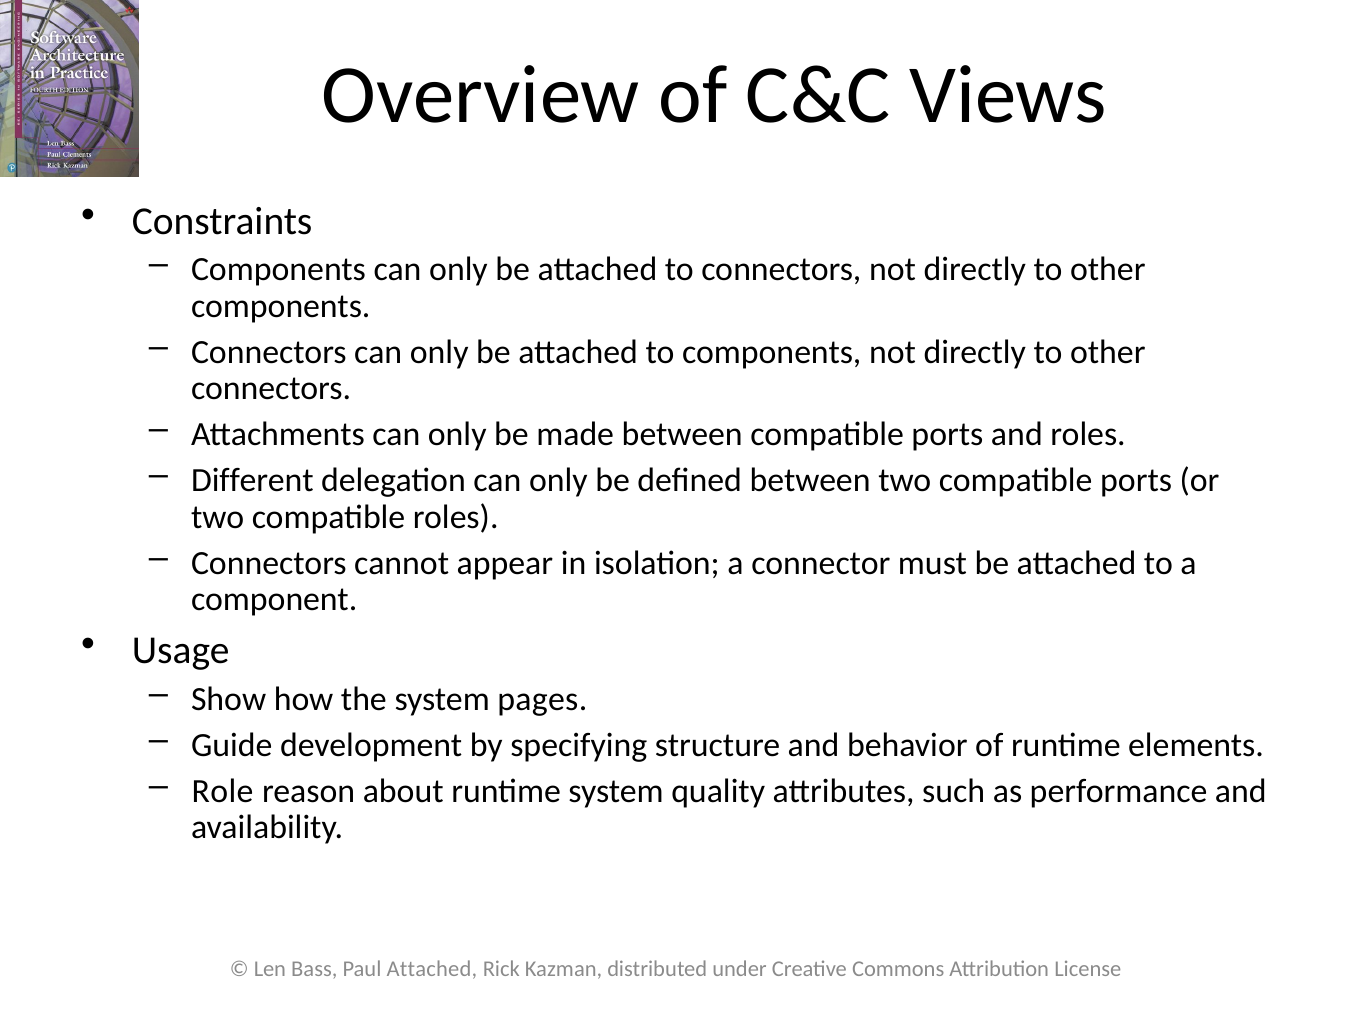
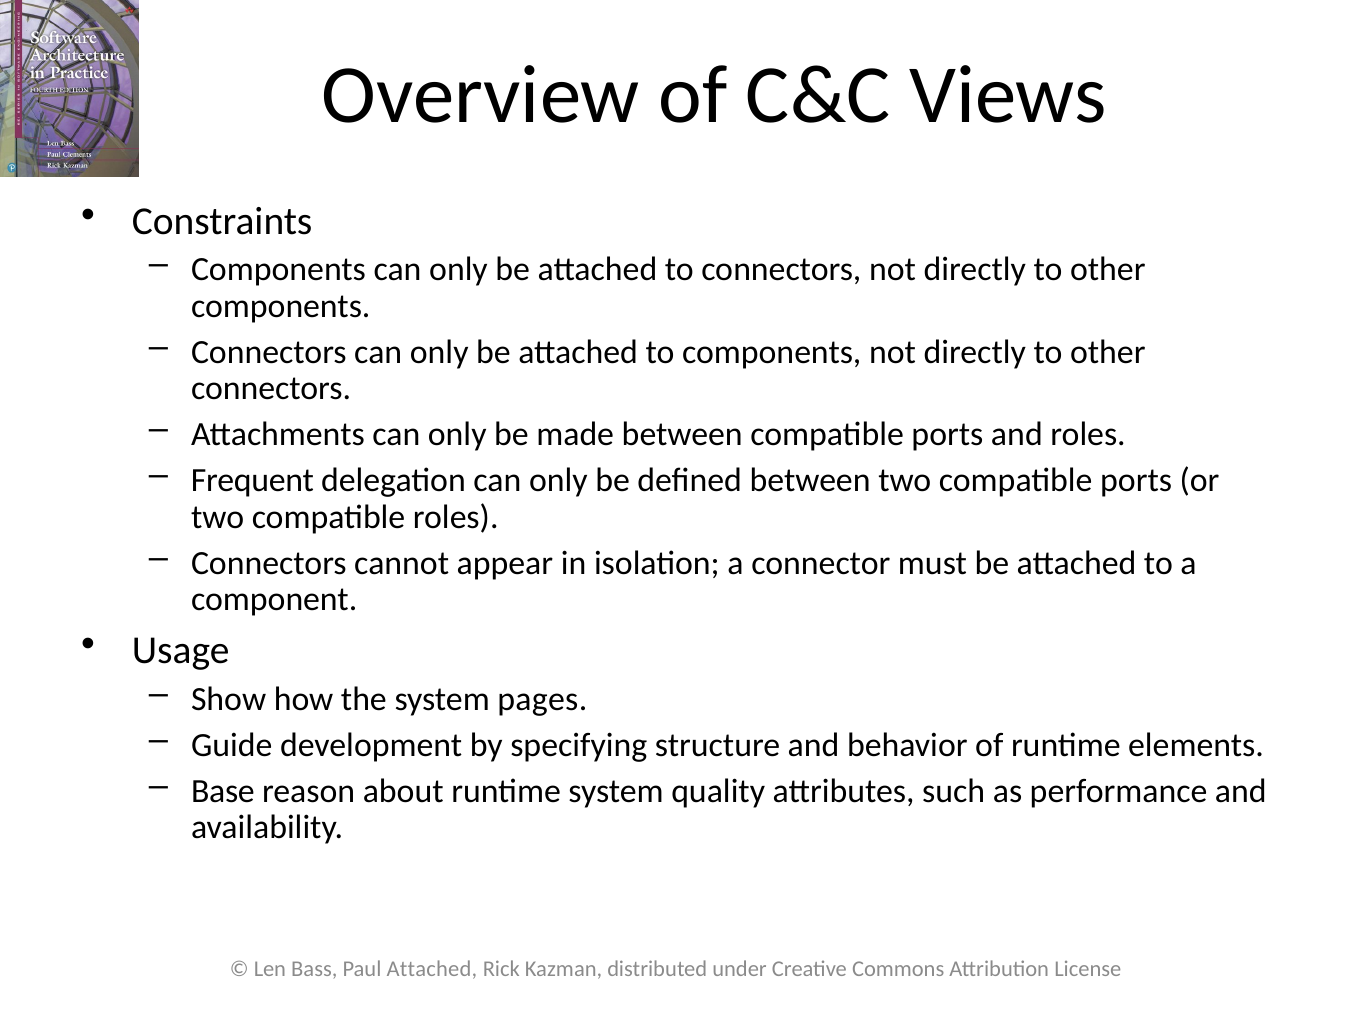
Different: Different -> Frequent (252, 480)
Role: Role -> Base (223, 791)
